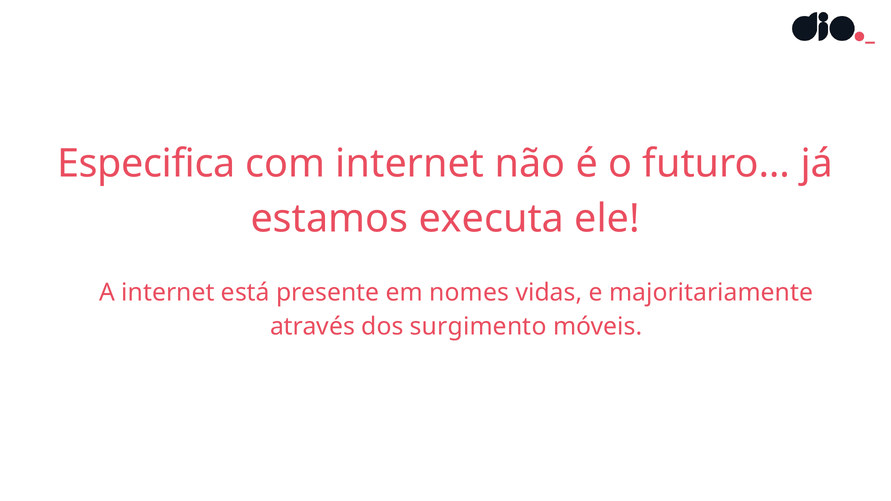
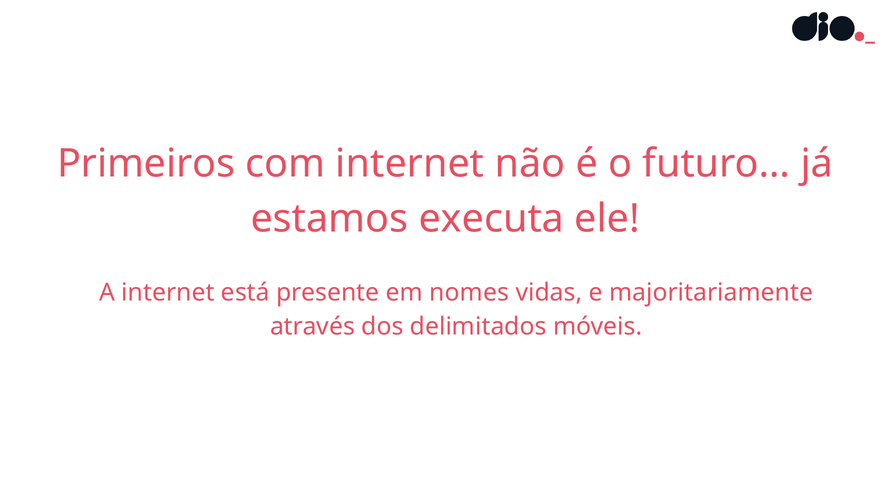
Especifica: Especifica -> Primeiros (146, 164)
surgimento: surgimento -> delimitados (478, 327)
